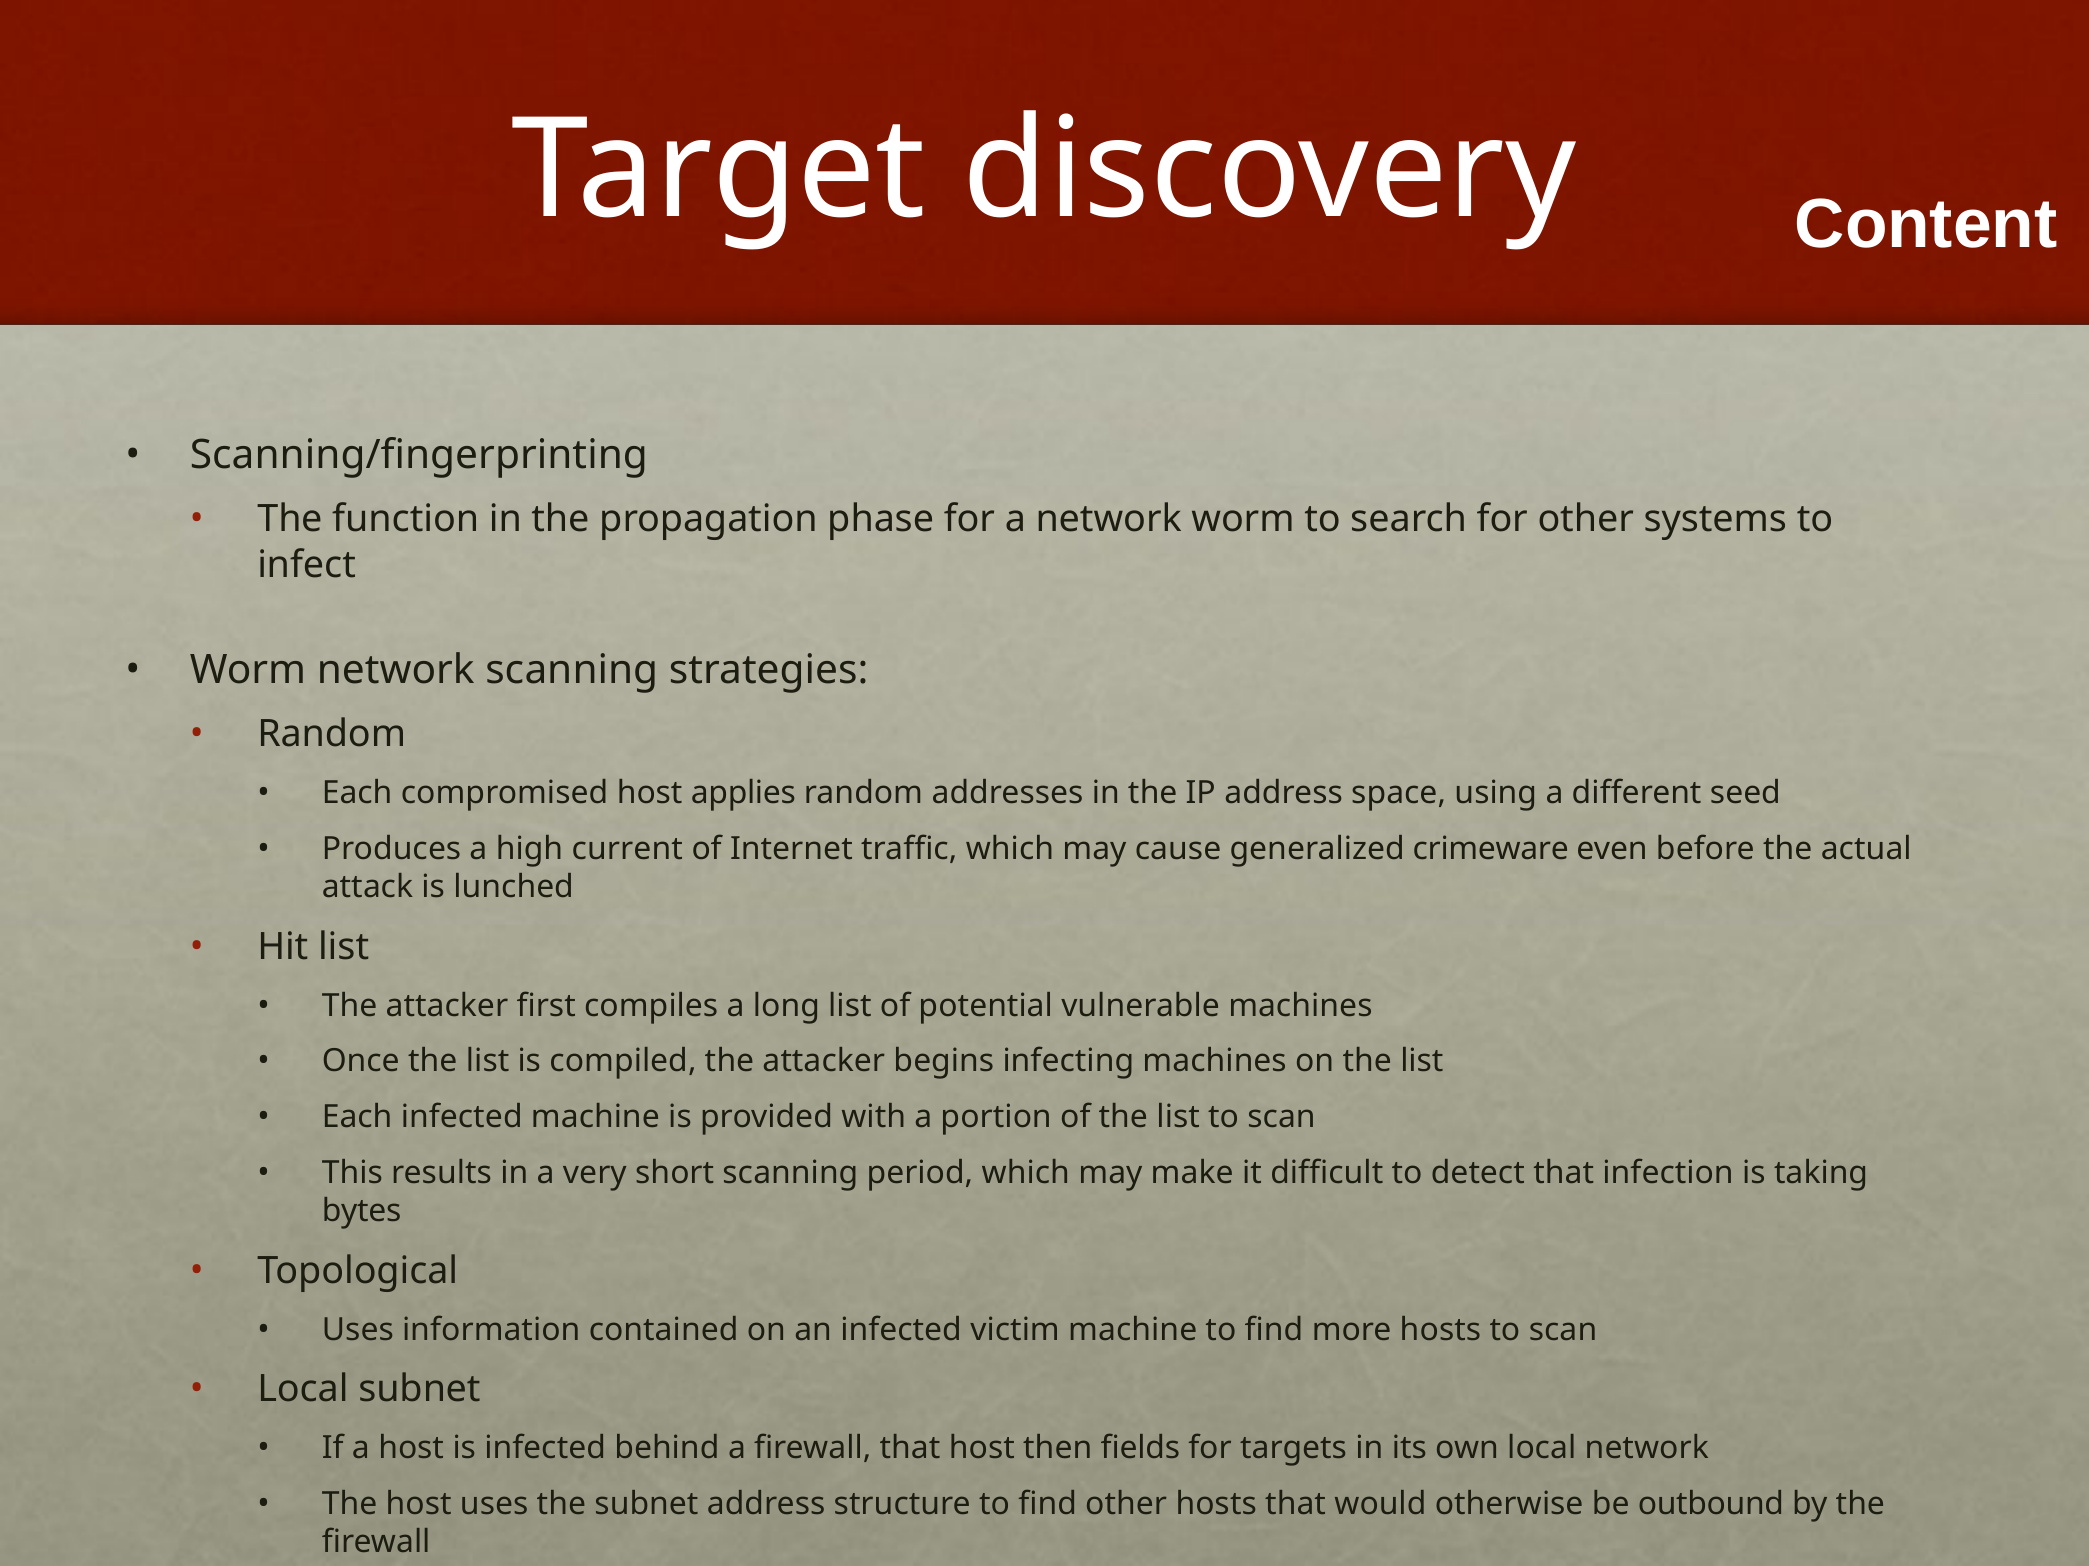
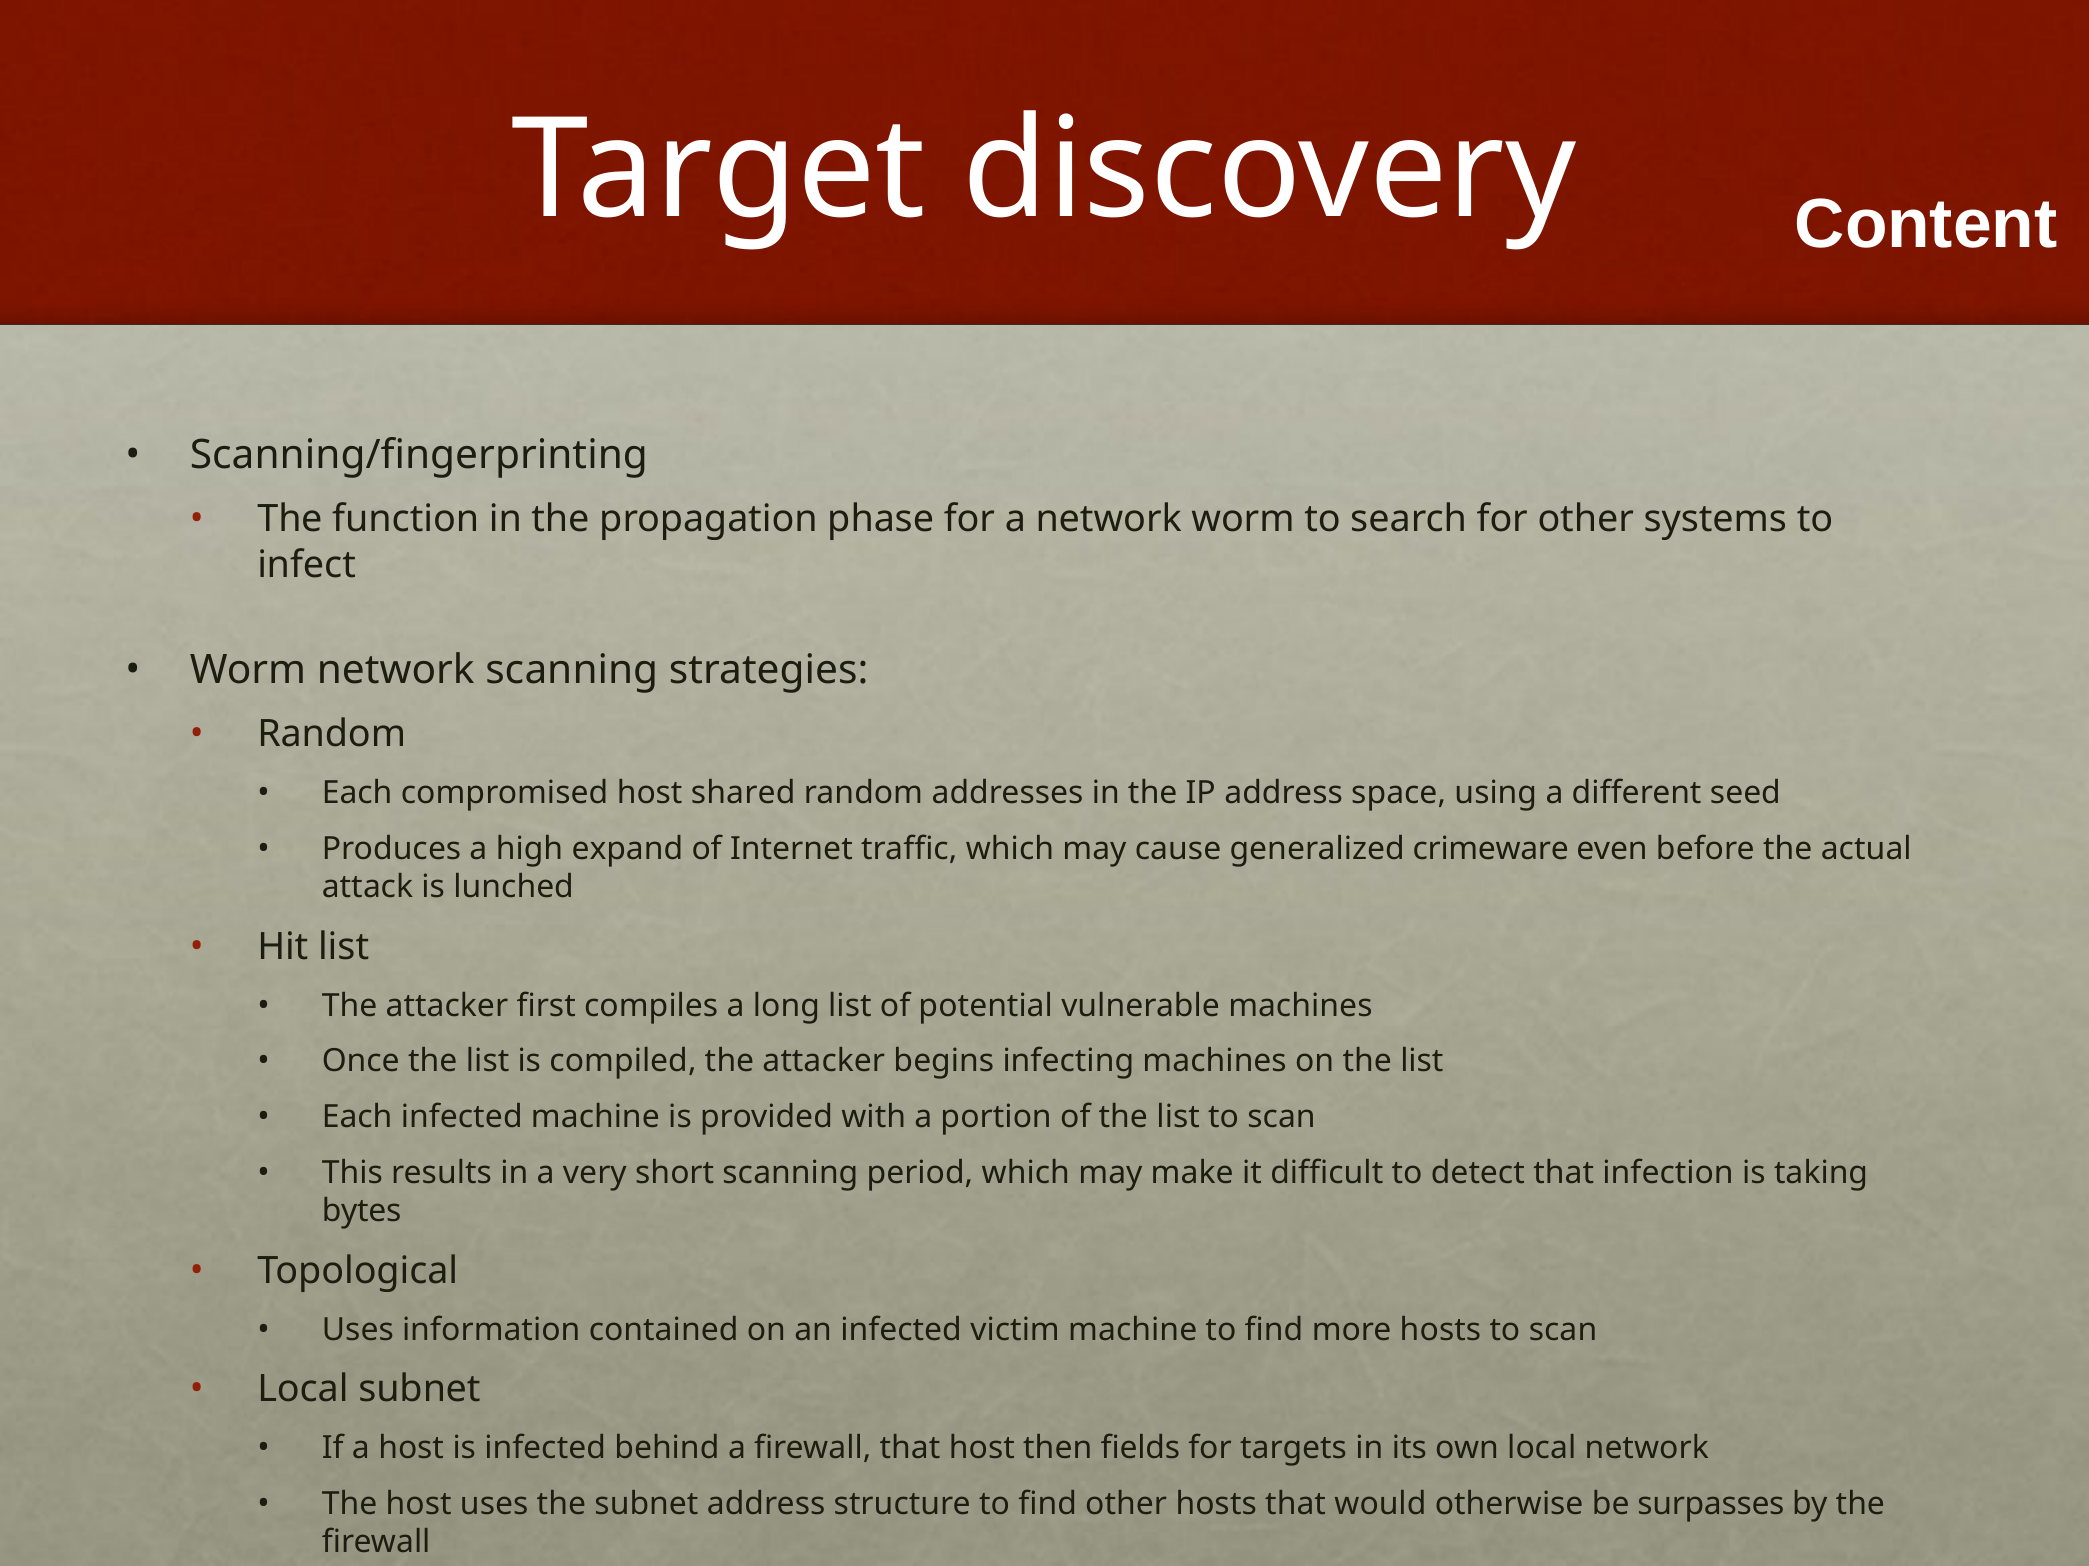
applies: applies -> shared (743, 793)
current: current -> expand (627, 849)
outbound: outbound -> surpasses (1711, 1504)
